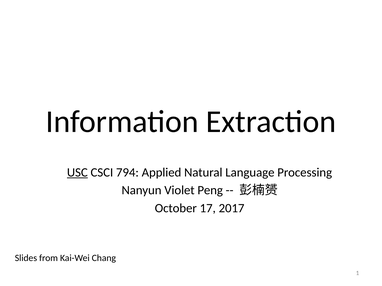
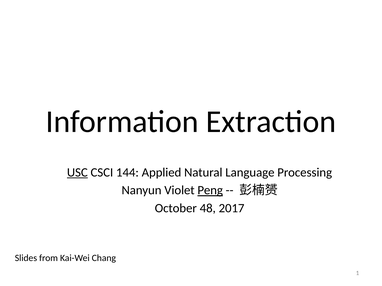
794: 794 -> 144 (127, 173)
Peng underline: none -> present (210, 191)
17: 17 -> 48 (208, 208)
